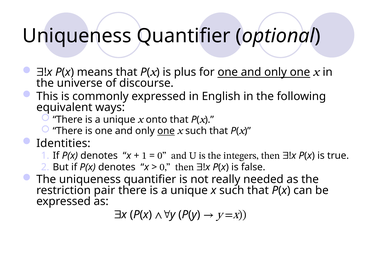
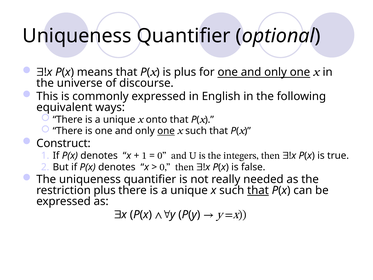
Identities: Identities -> Construct (63, 143)
restriction pair: pair -> plus (105, 190)
that underline: none -> present (258, 190)
